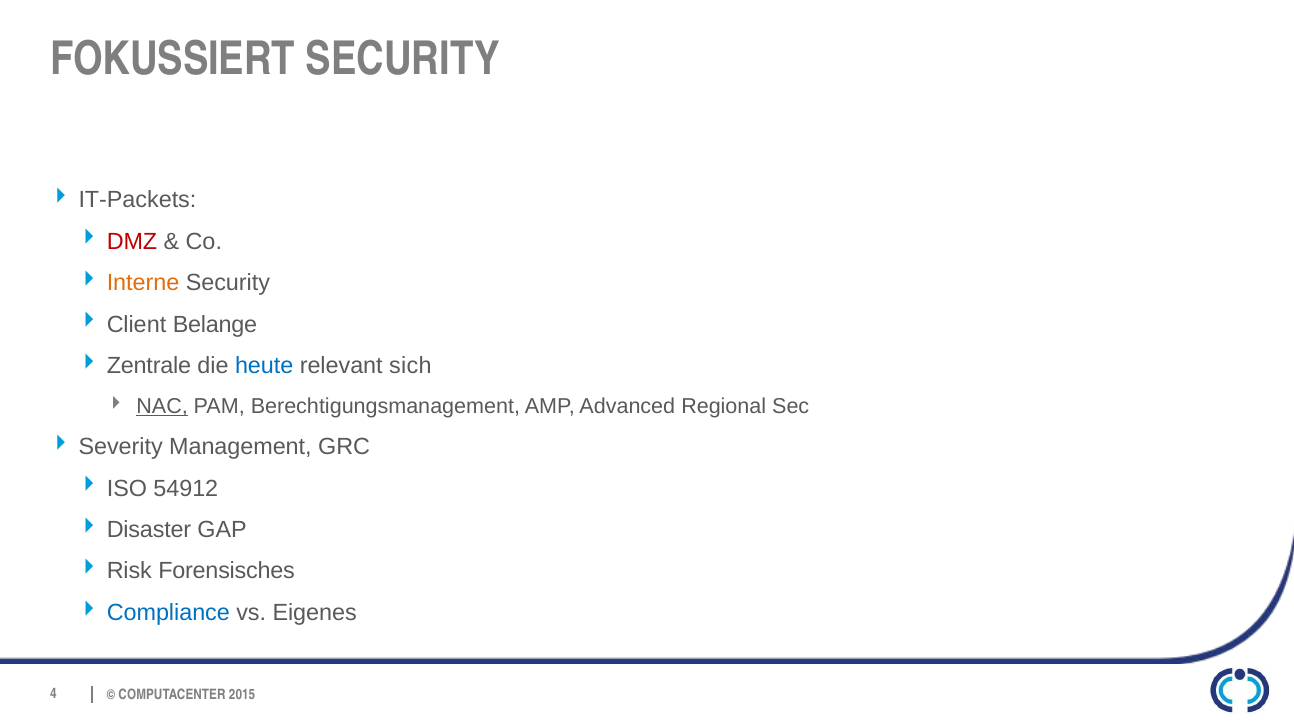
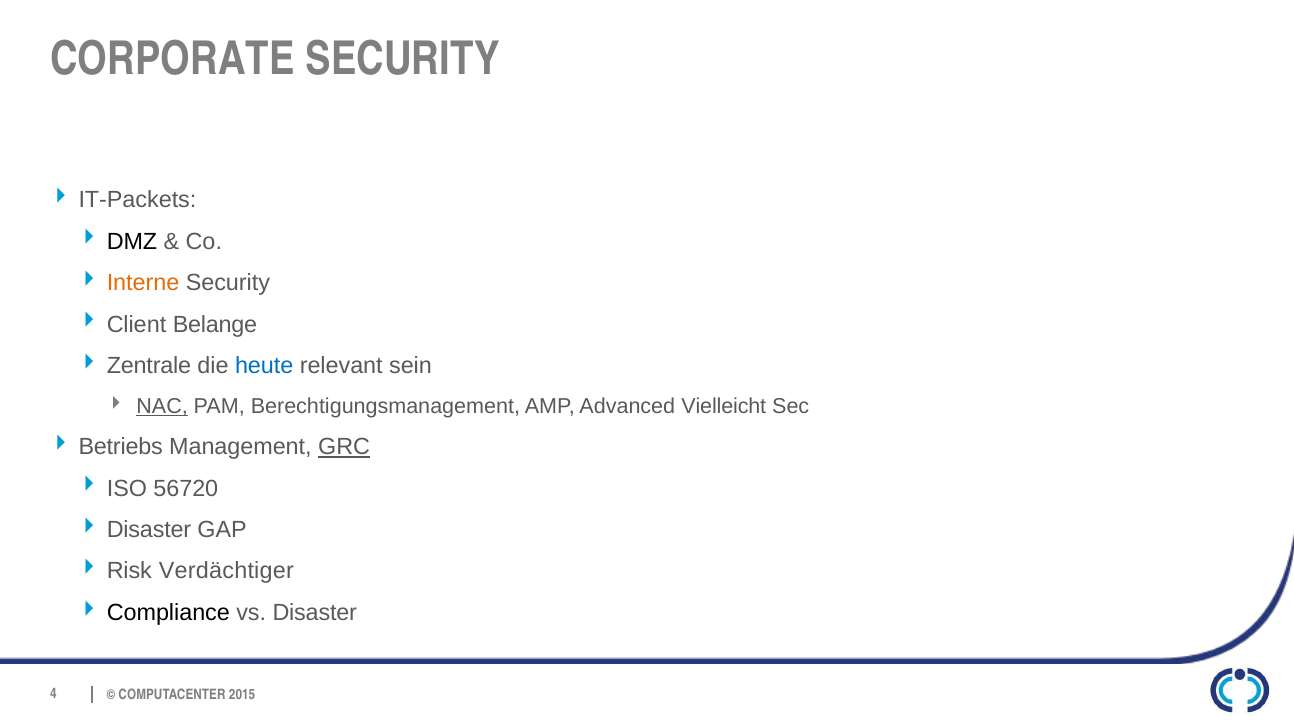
FOKUSSIERT: FOKUSSIERT -> CORPORATE (173, 59)
DMZ colour: red -> black (132, 241)
sich: sich -> sein (411, 366)
Regional: Regional -> Vielleicht (724, 406)
Severity: Severity -> Betriebs (121, 447)
GRC underline: none -> present (344, 447)
54912: 54912 -> 56720 (186, 488)
Forensisches: Forensisches -> Verdächtiger (226, 571)
Compliance colour: blue -> black (168, 613)
vs Eigenes: Eigenes -> Disaster (315, 613)
